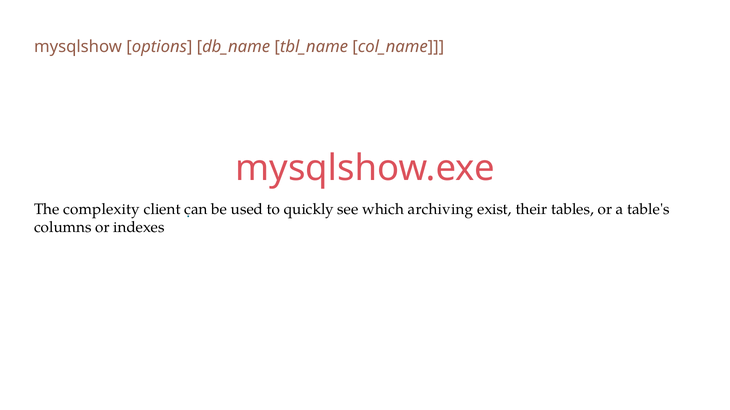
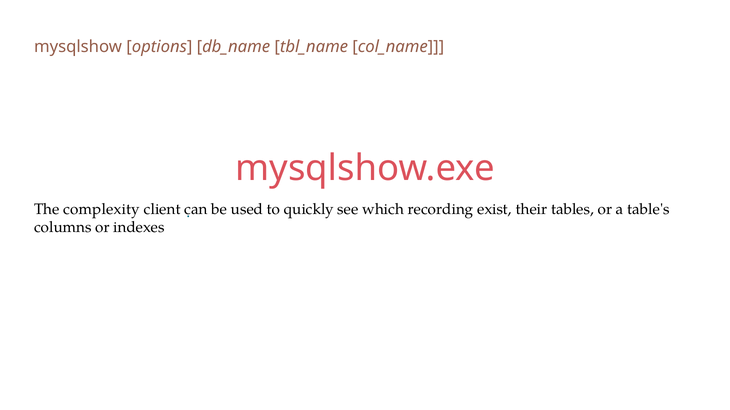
archiving: archiving -> recording (441, 210)
